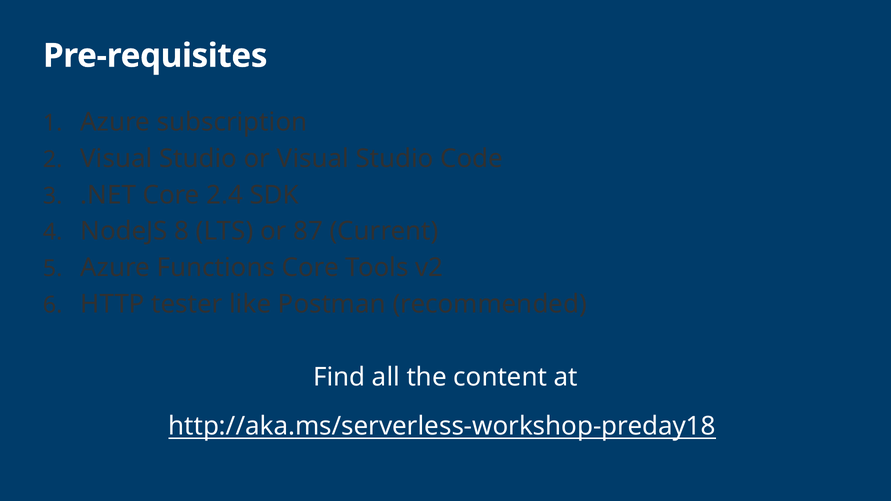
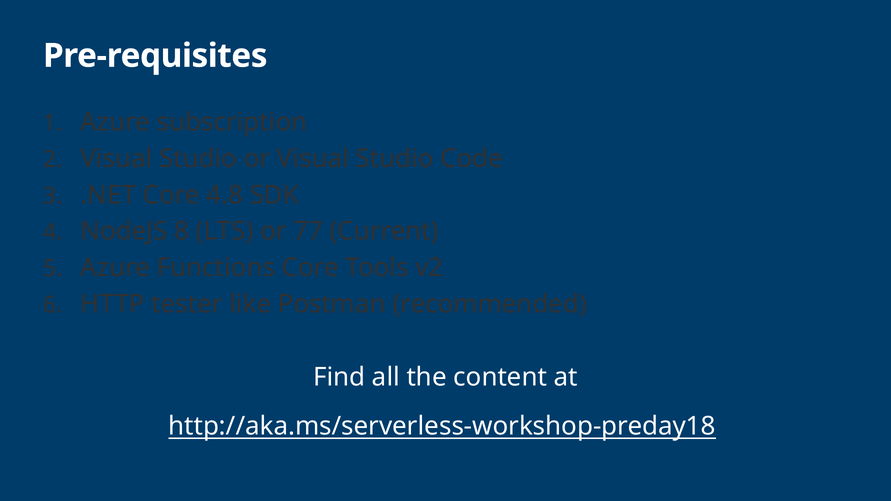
2.4: 2.4 -> 4.8 (225, 195)
87: 87 -> 77 (308, 231)
